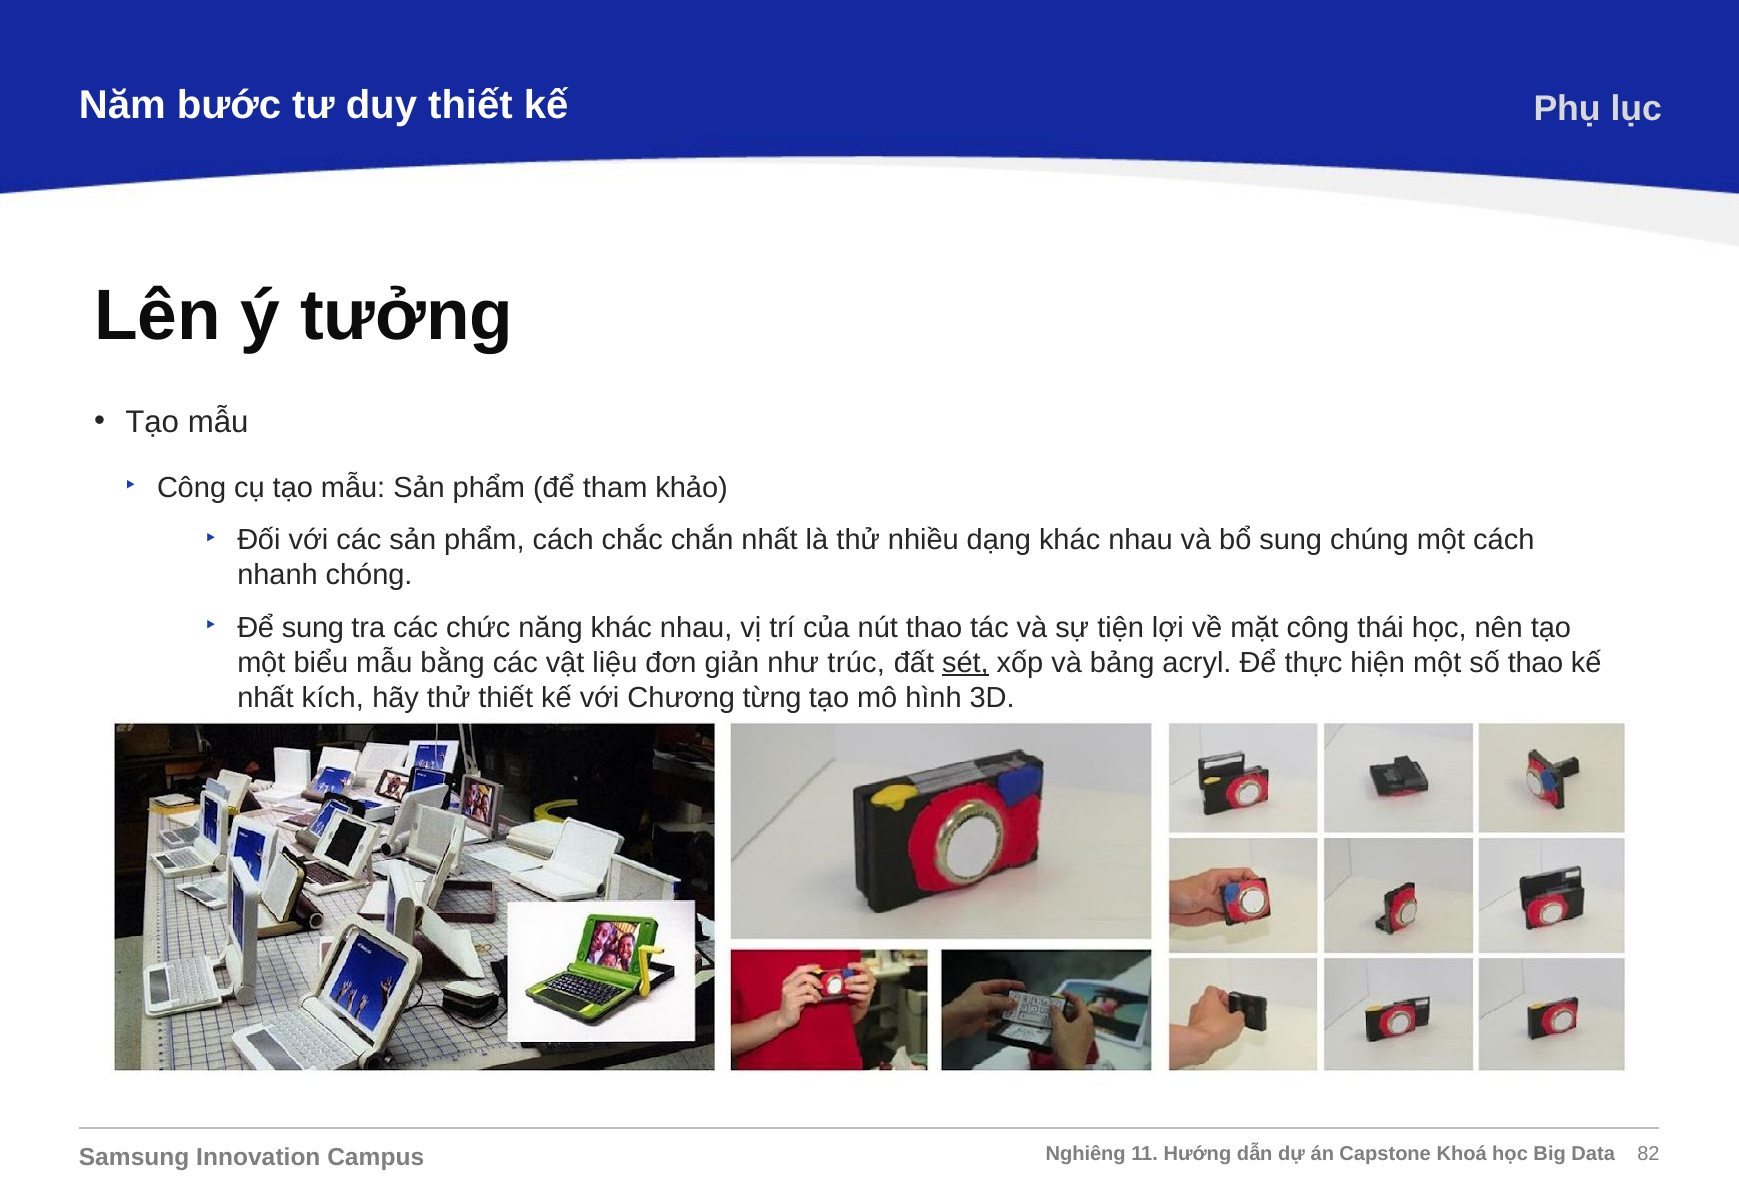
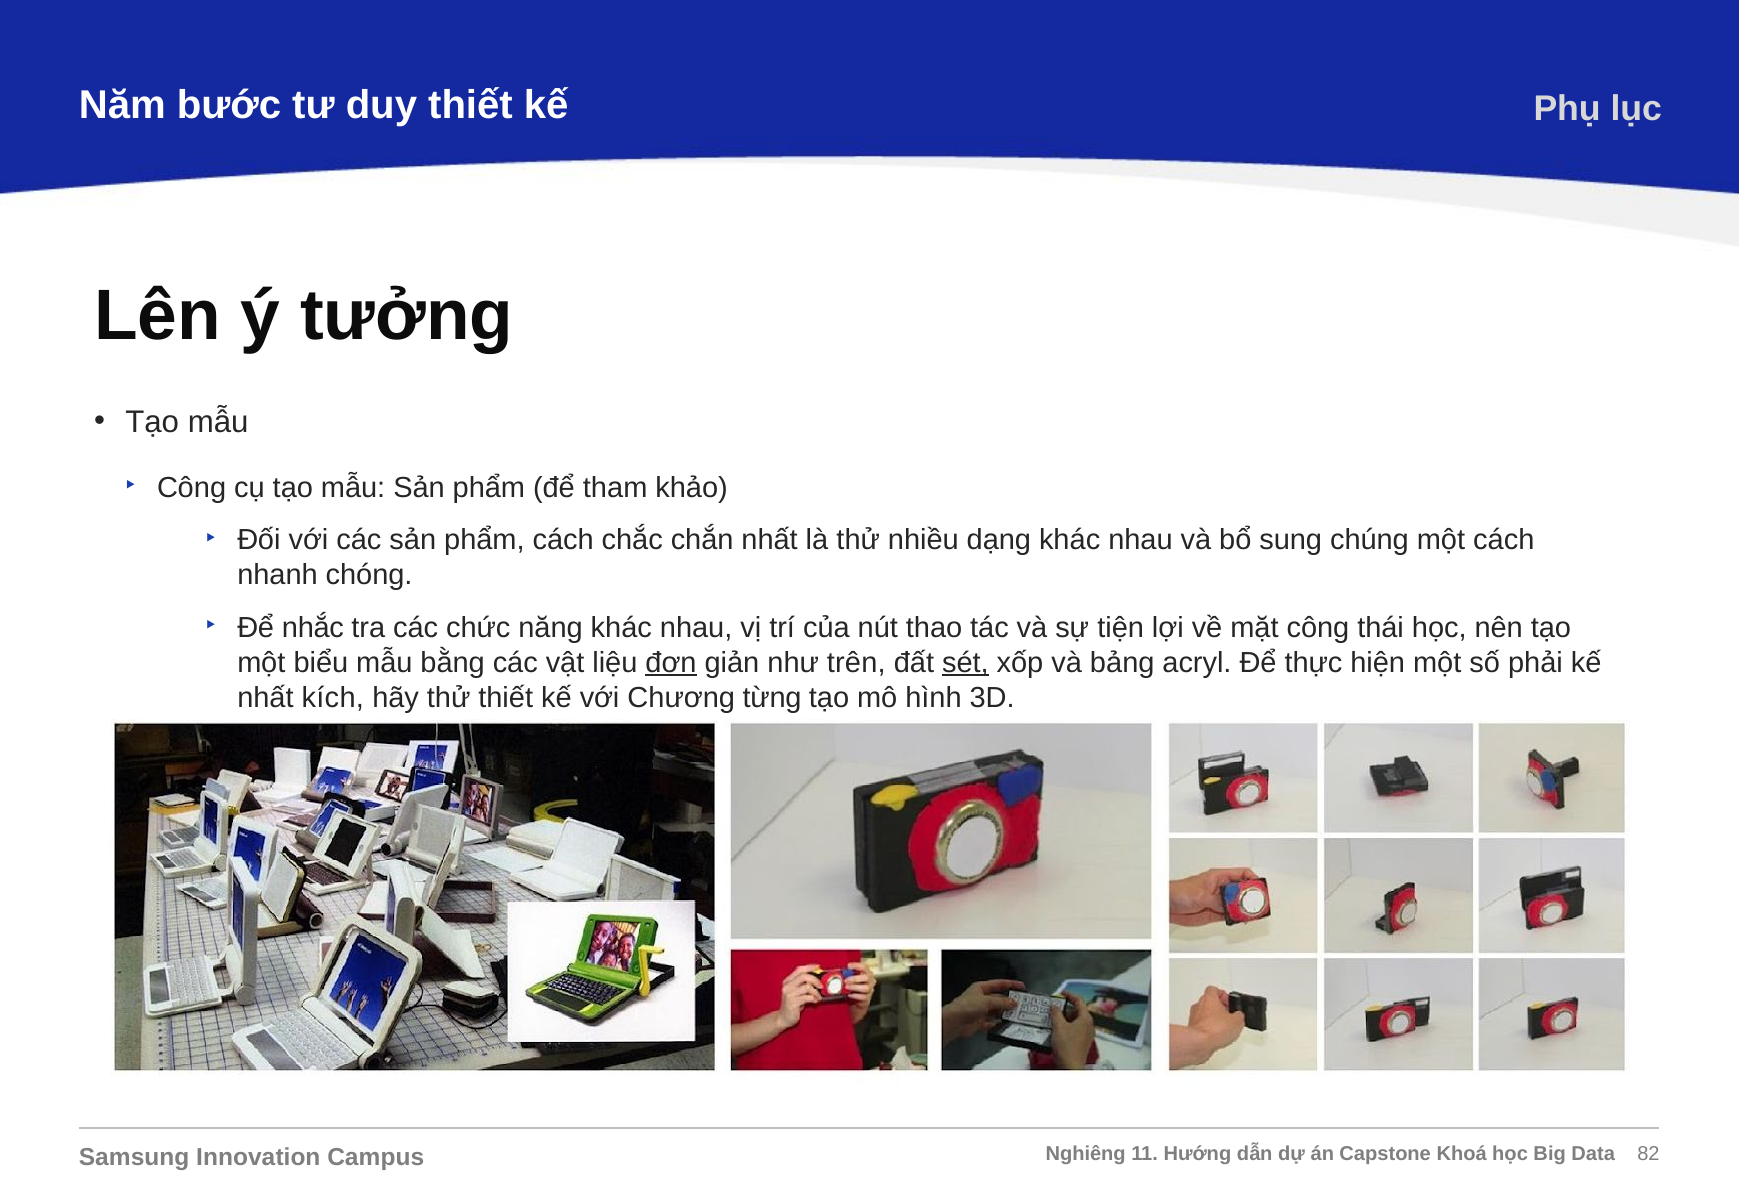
Để sung: sung -> nhắc (313, 628)
đơn underline: none -> present (671, 663)
trúc: trúc -> trên (856, 663)
số thao: thao -> phải (1535, 663)
